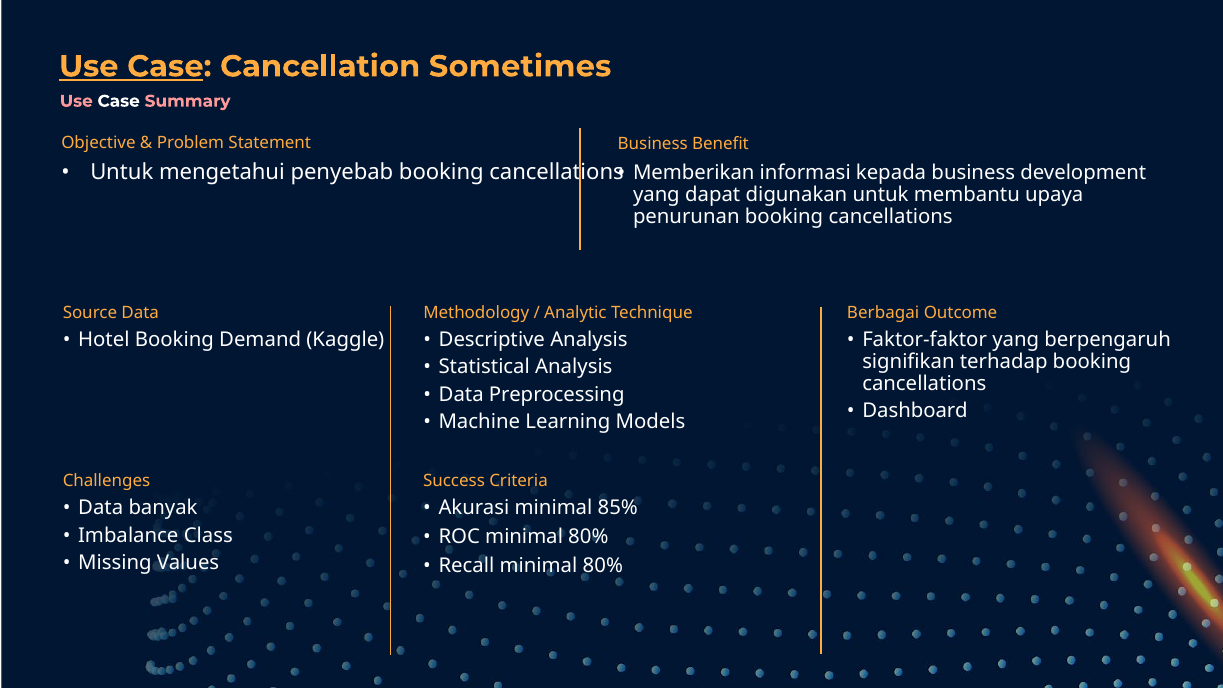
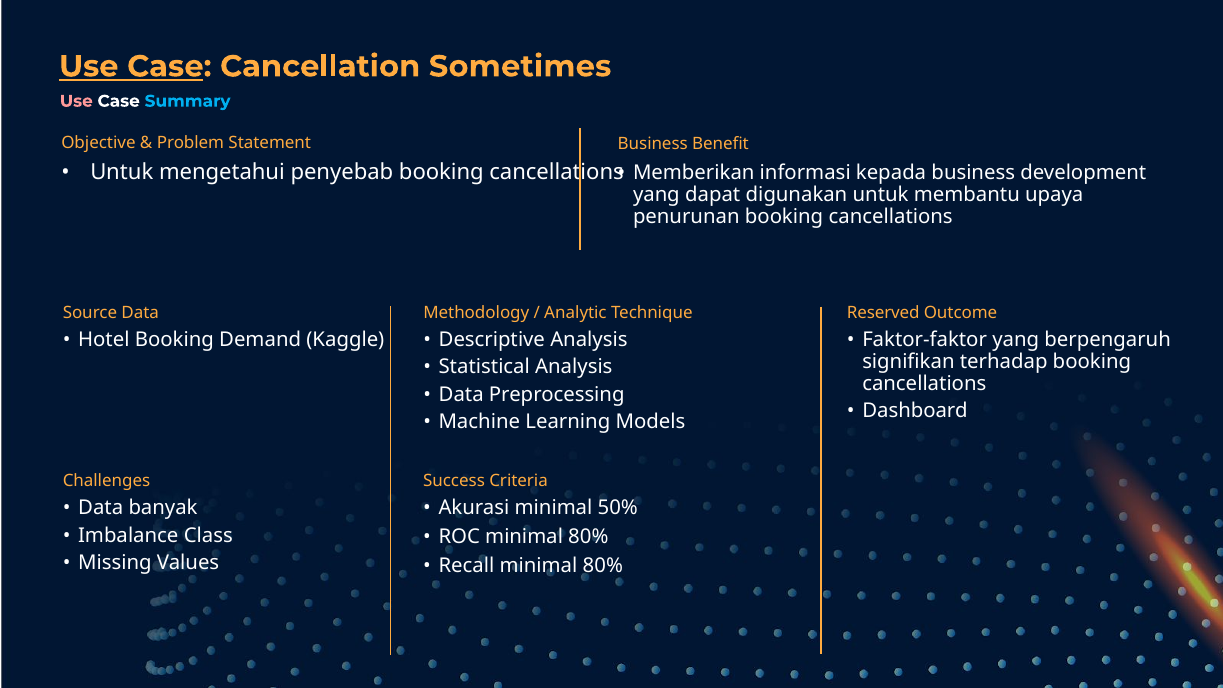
Summary colour: pink -> light blue (188, 101)
Berbagai: Berbagai -> Reserved (883, 313)
85%: 85% -> 50% (618, 508)
